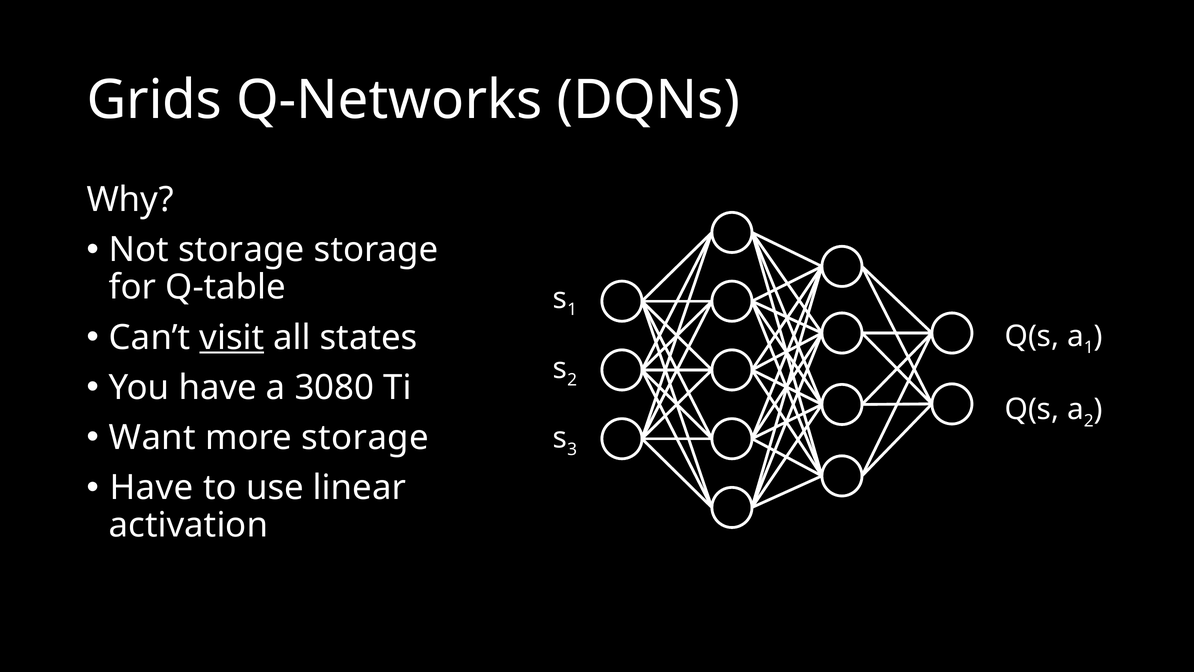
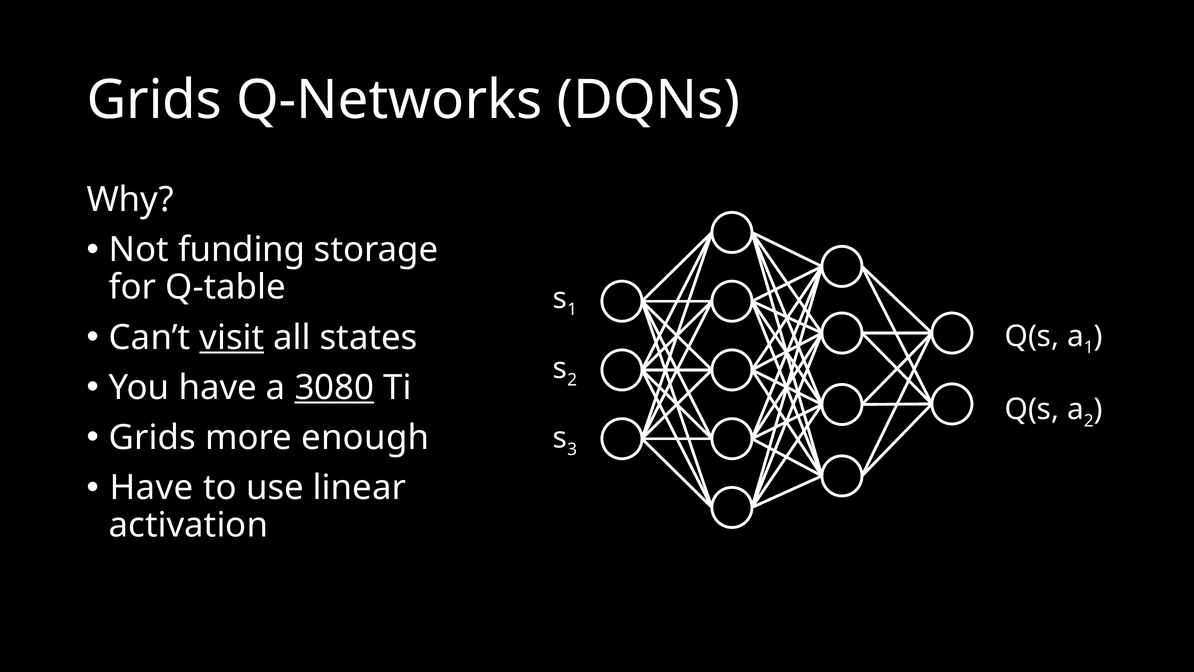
Not storage: storage -> funding (242, 250)
3080 underline: none -> present (334, 387)
Want: Want -> Grids (152, 438)
more storage: storage -> enough (365, 438)
